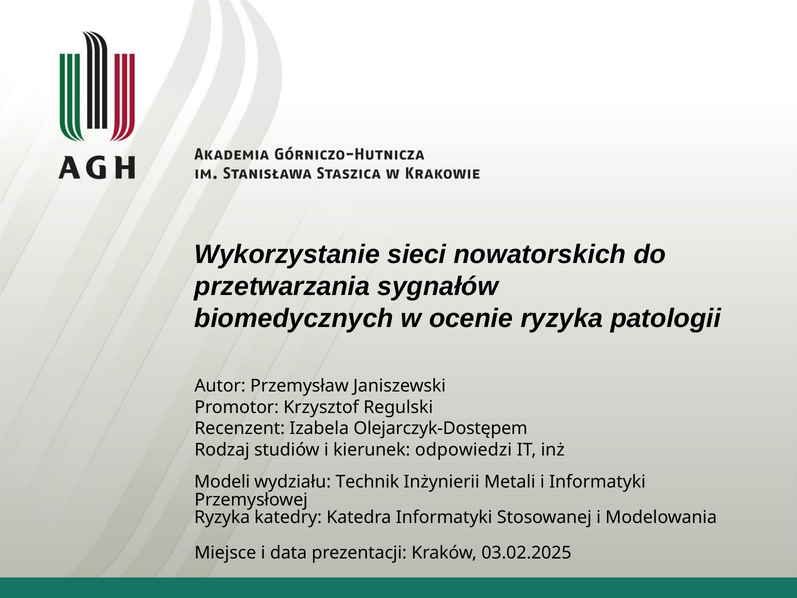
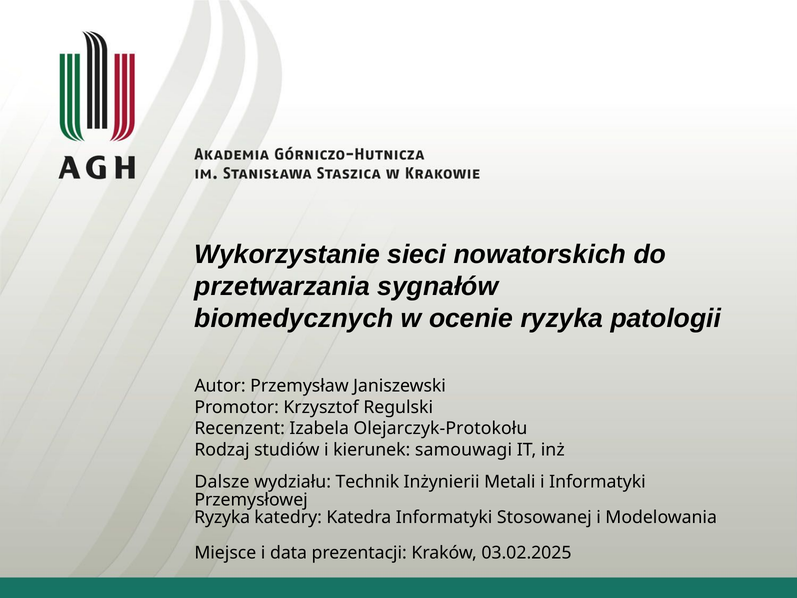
Olejarczyk-Dostępem: Olejarczyk-Dostępem -> Olejarczyk-Protokołu (440, 428)
odpowiedzi: odpowiedzi -> samouwagi (464, 450)
Modeli: Modeli -> Dalsze (222, 482)
